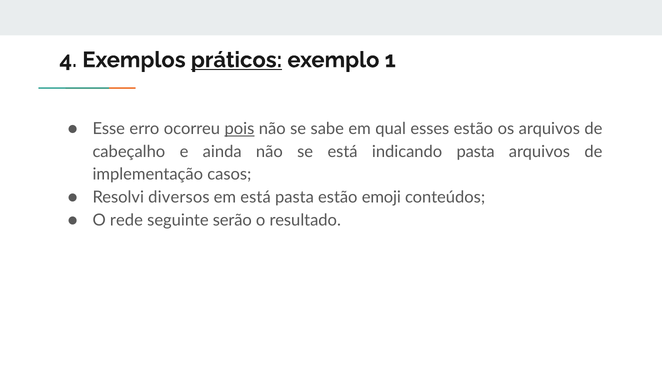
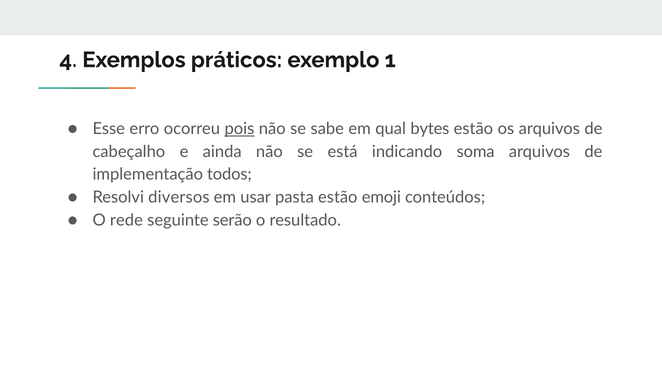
práticos underline: present -> none (236, 60)
esses: esses -> bytes (430, 129)
indicando pasta: pasta -> soma (476, 151)
casos: casos -> todos (229, 174)
em está: está -> usar (256, 197)
